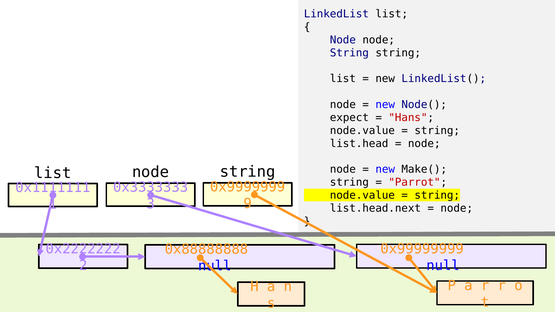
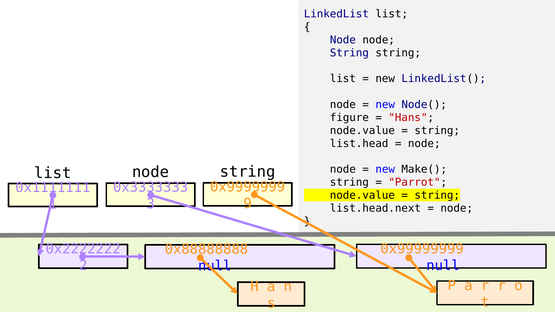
expect: expect -> figure (349, 118)
